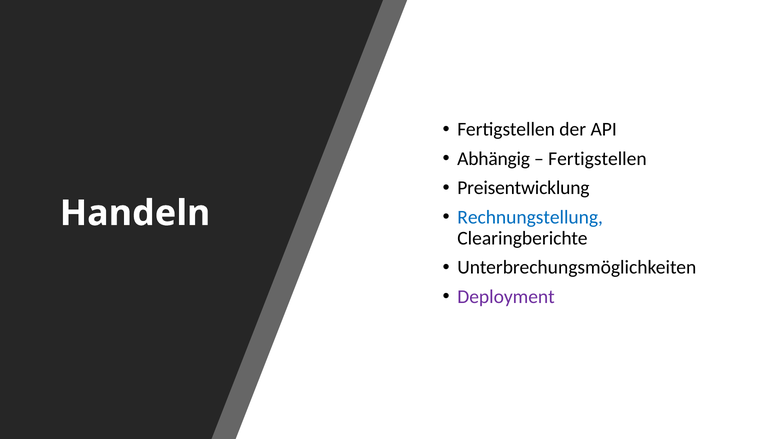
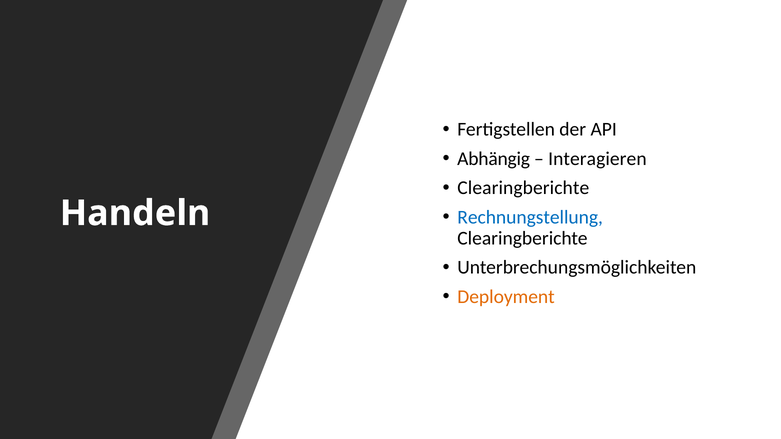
Fertigstellen: Fertigstellen -> Interagieren (597, 159)
Preisentwicklung: Preisentwicklung -> Clearingberichte (523, 188)
Deployment colour: purple -> orange (506, 297)
